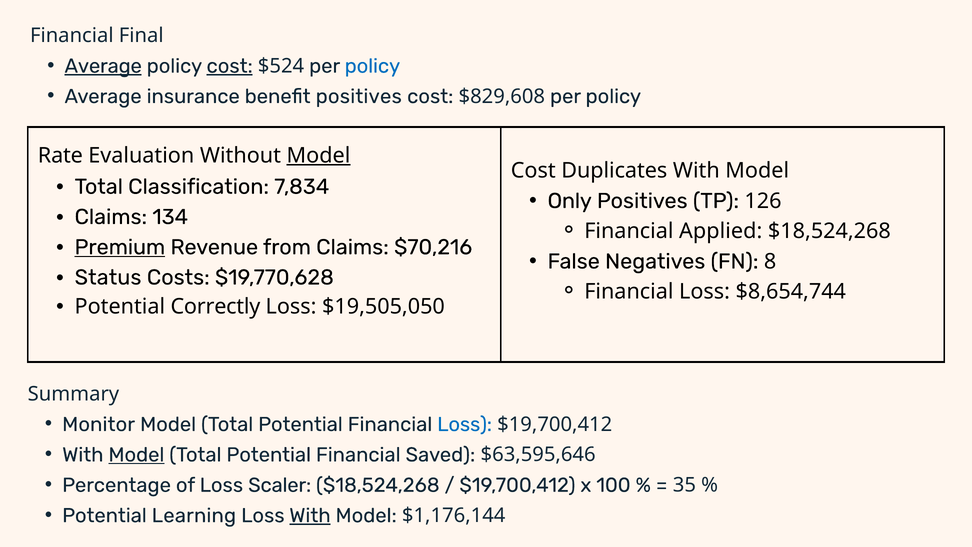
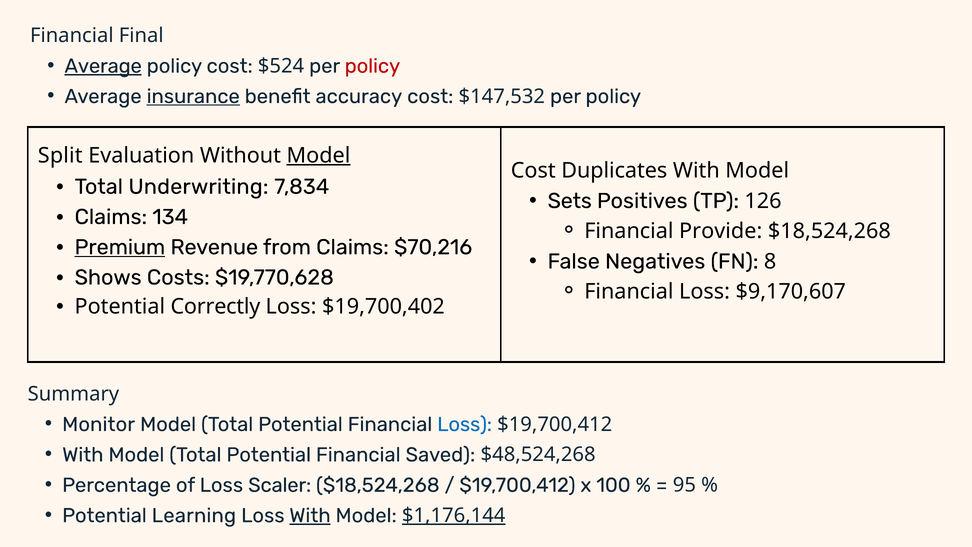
cost underline: present -> none (230, 66)
policy colour: blue -> red (372, 66)
insurance underline: none -> present (193, 96)
benefit positives: positives -> accuracy (359, 96)
$829,608: $829,608 -> $147,532 (502, 96)
Rate: Rate -> Split (60, 155)
Classification: Classification -> Underwriting (198, 187)
Only: Only -> Sets (570, 201)
Applied: Applied -> Provide (721, 231)
Status: Status -> Shows (108, 277)
$8,654,744: $8,654,744 -> $9,170,607 (791, 291)
$19,505,050: $19,505,050 -> $19,700,402 (383, 307)
Model underline: present -> none (136, 455)
$63,595,646: $63,595,646 -> $48,524,268 (538, 455)
35: 35 -> 95 (684, 485)
$1,176,144 underline: none -> present (454, 515)
